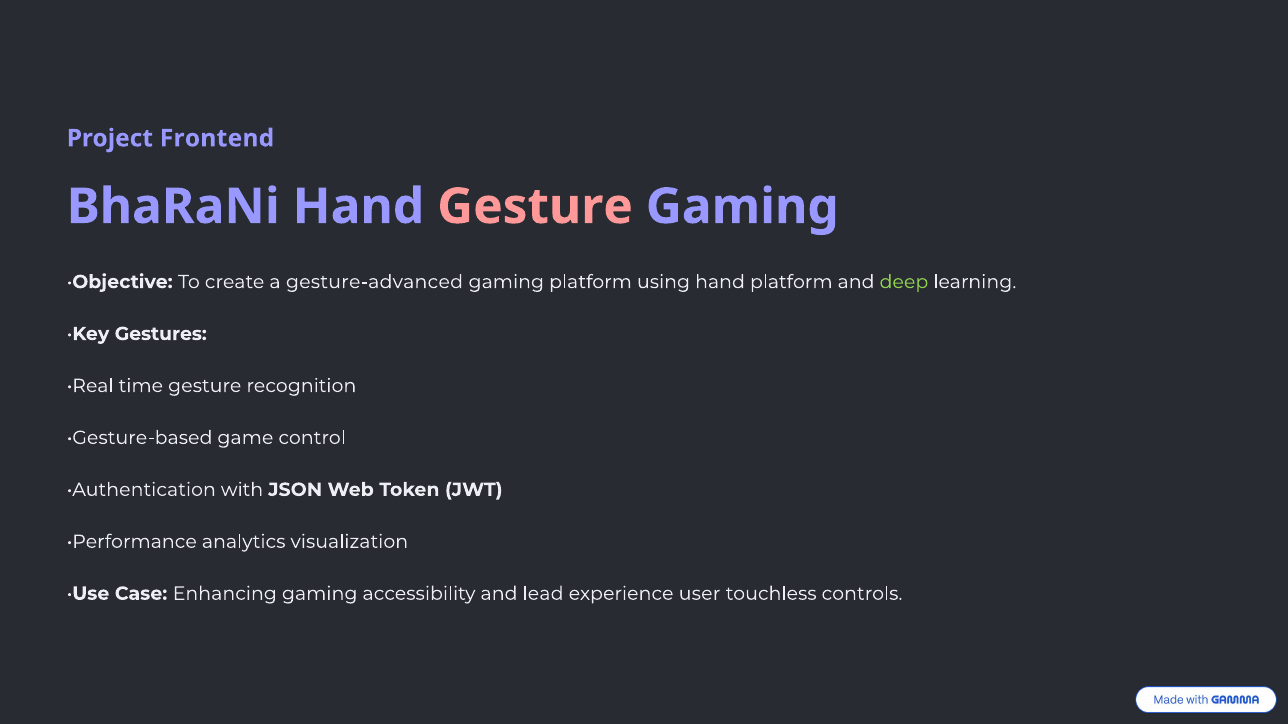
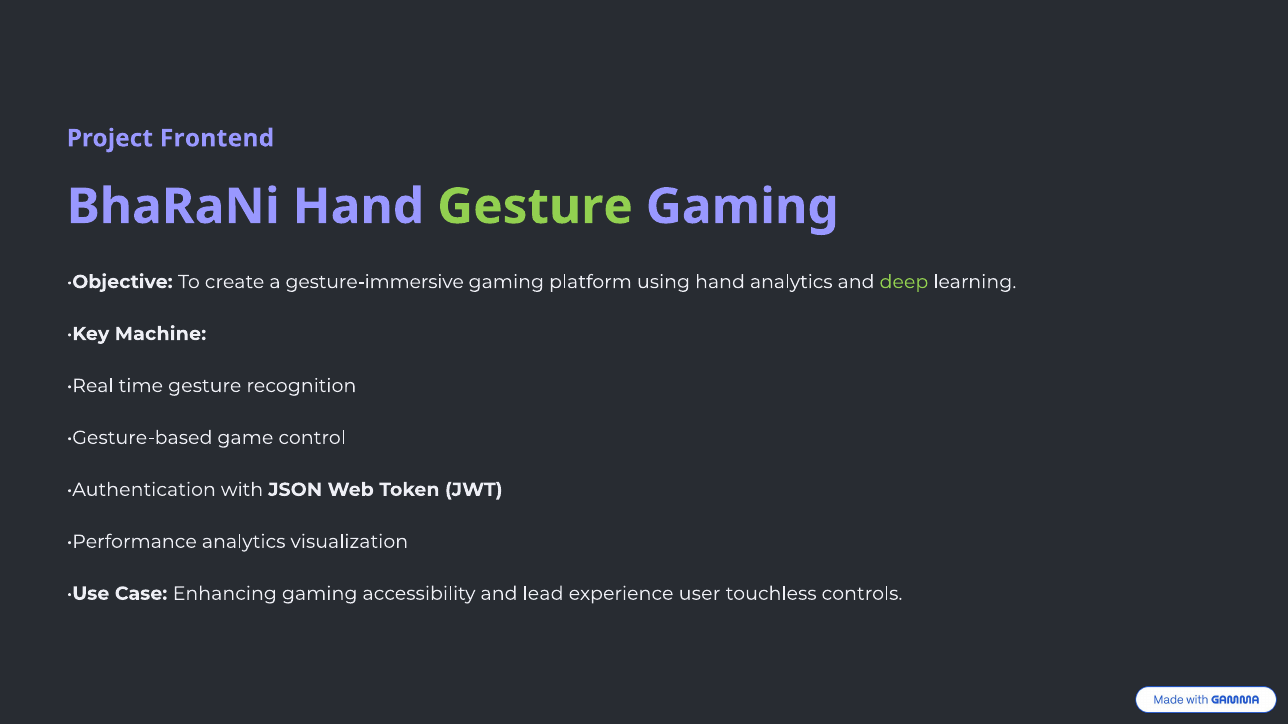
Gesture colour: pink -> light green (535, 207)
gesture-advanced: gesture-advanced -> gesture-immersive (375, 282)
hand platform: platform -> analytics (791, 282)
Gestures: Gestures -> Machine (161, 334)
